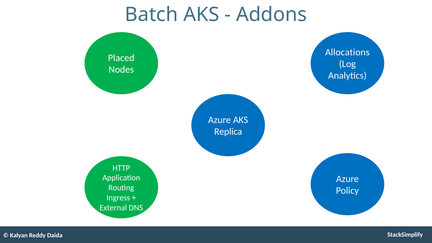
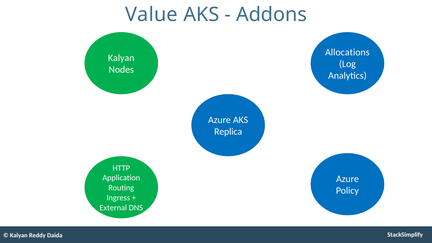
Batch: Batch -> Value (151, 15)
Placed: Placed -> Kalyan (121, 58)
